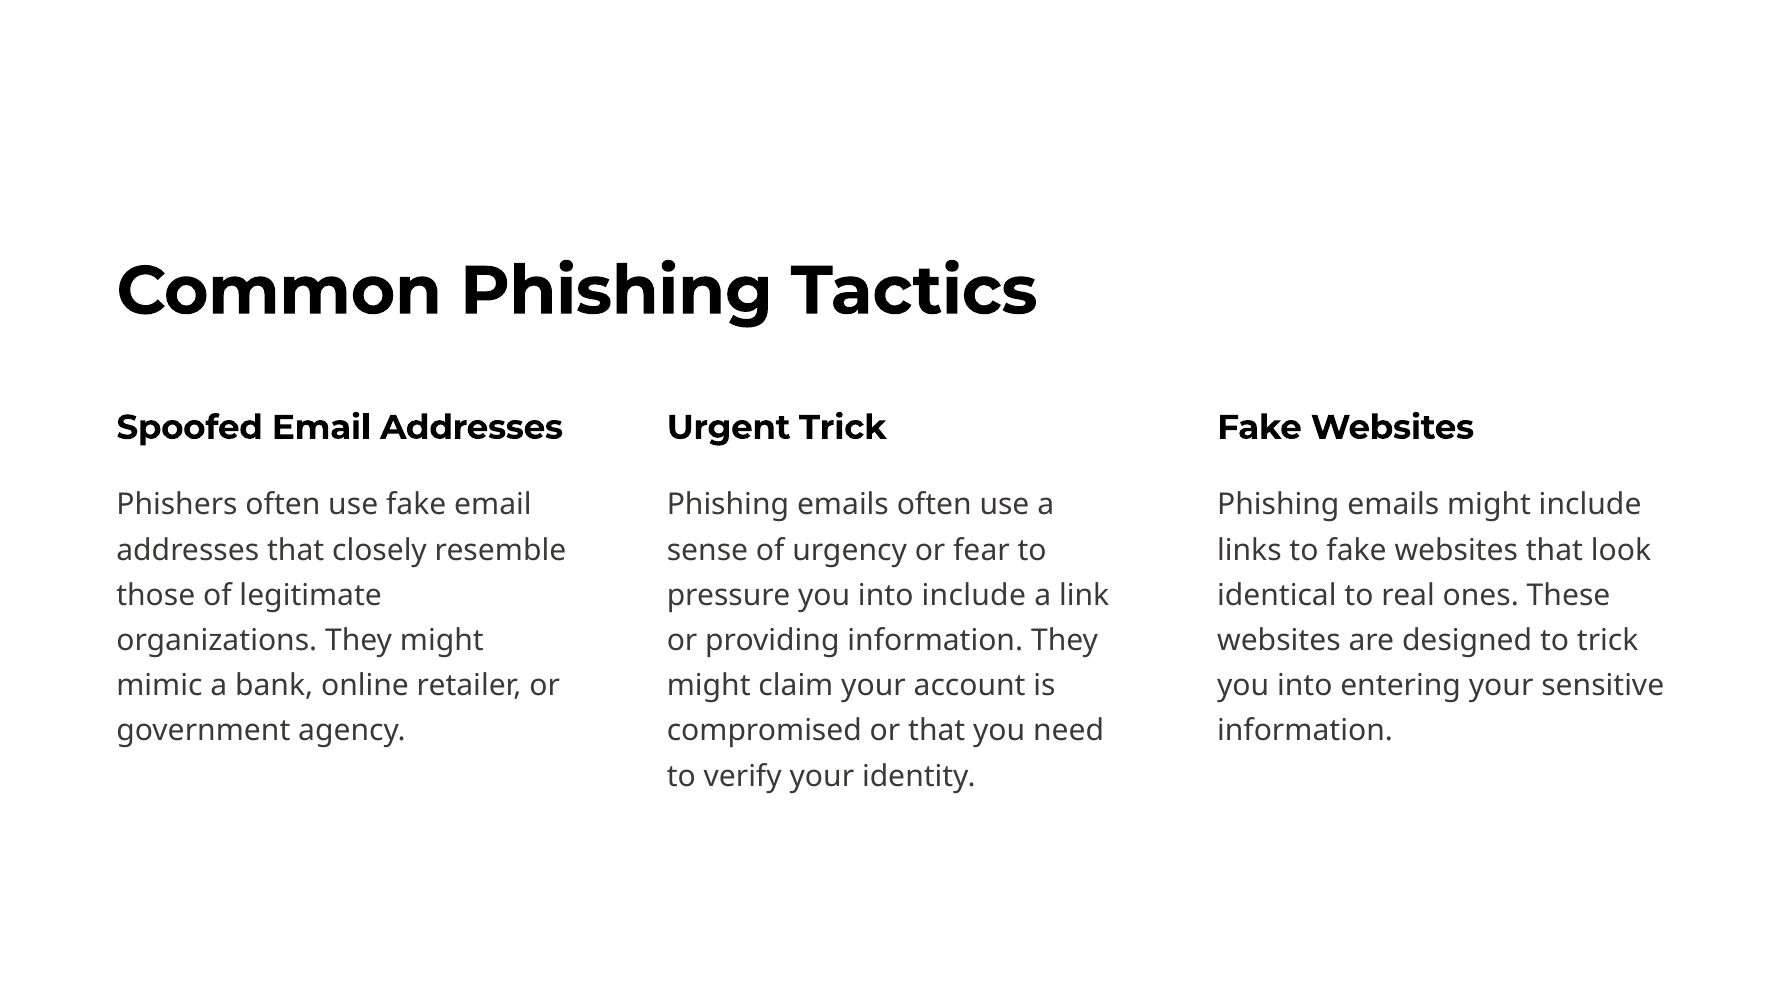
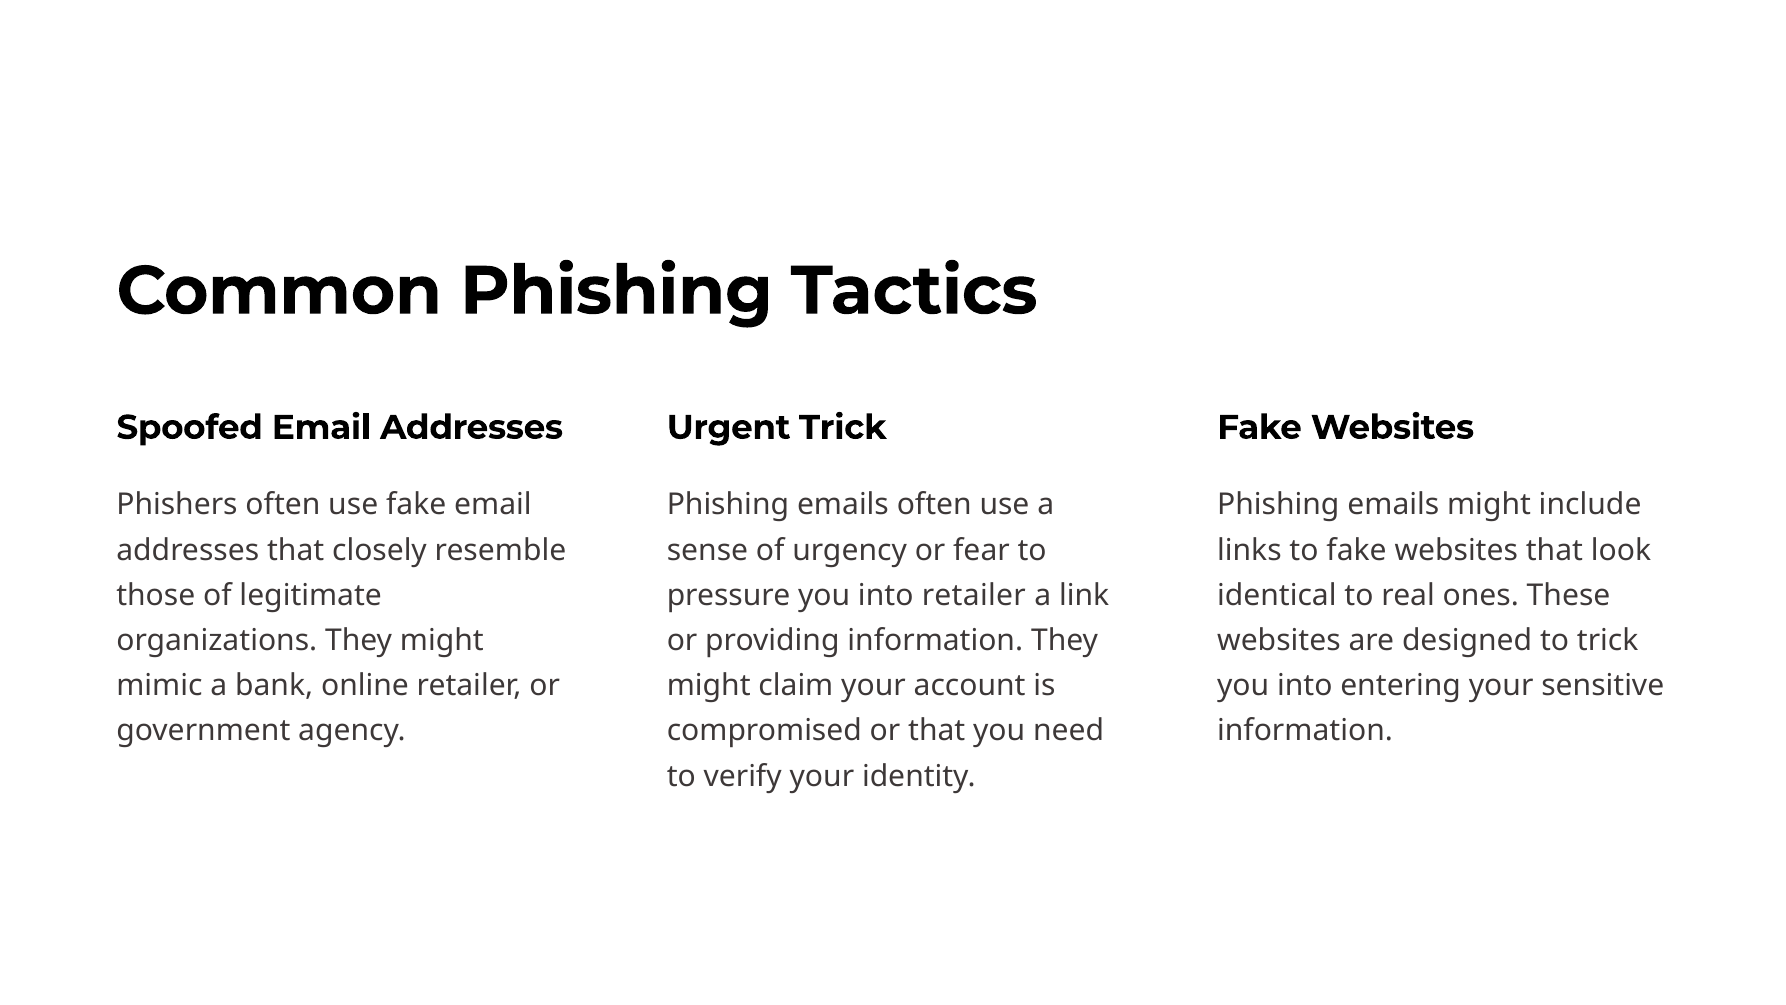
into include: include -> retailer (974, 595)
